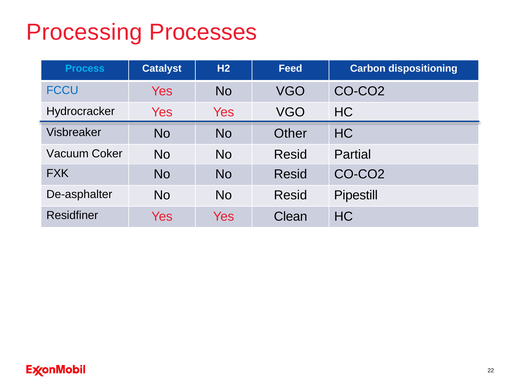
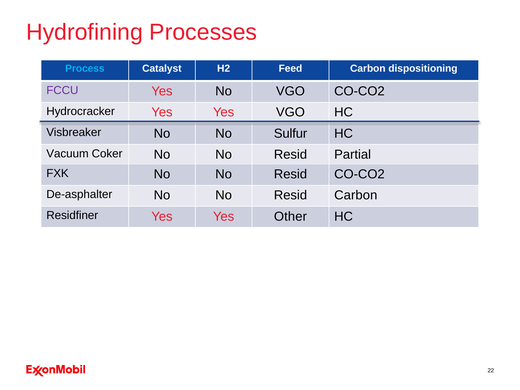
Processing: Processing -> Hydrofining (84, 32)
FCCU colour: blue -> purple (62, 90)
Other: Other -> Sulfur (291, 133)
Resid Pipestill: Pipestill -> Carbon (356, 195)
Clean: Clean -> Other (290, 216)
